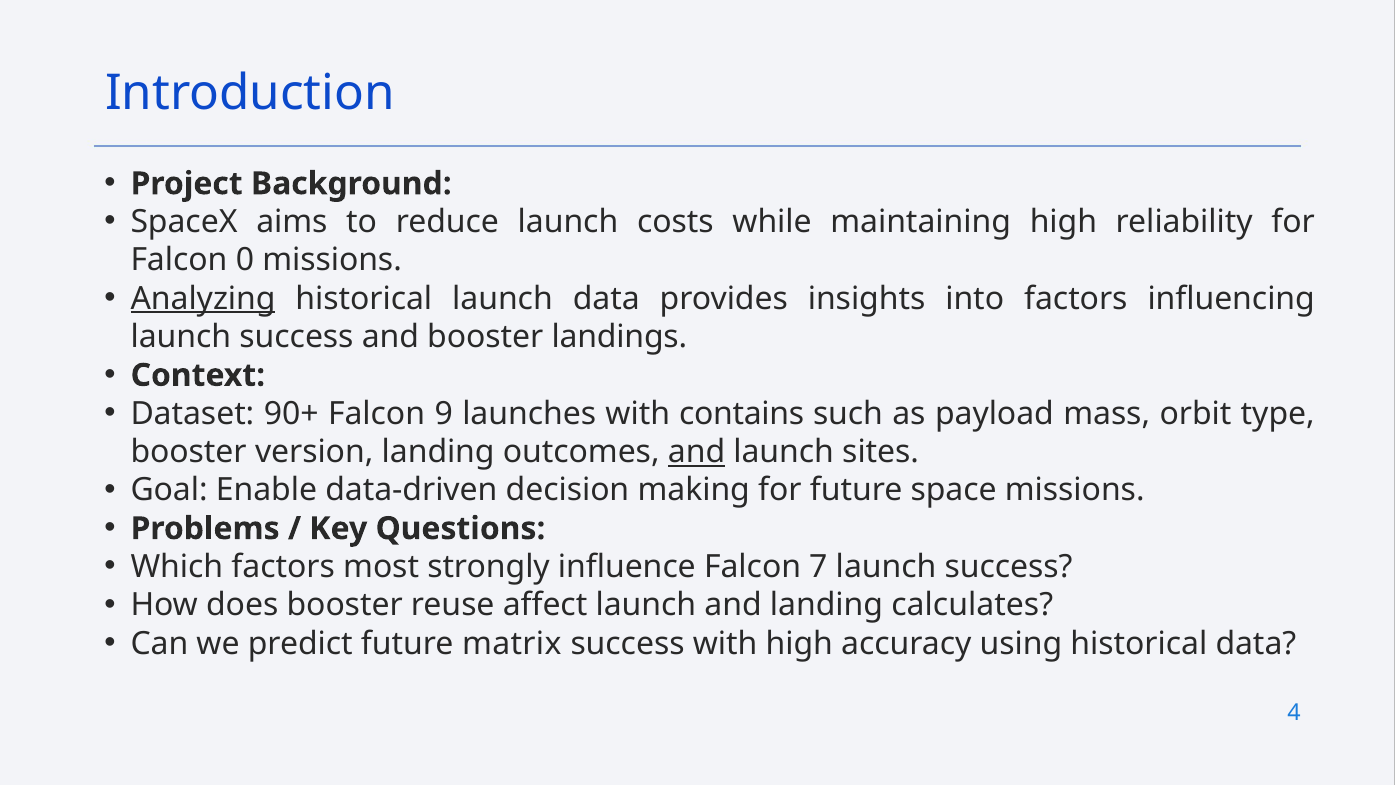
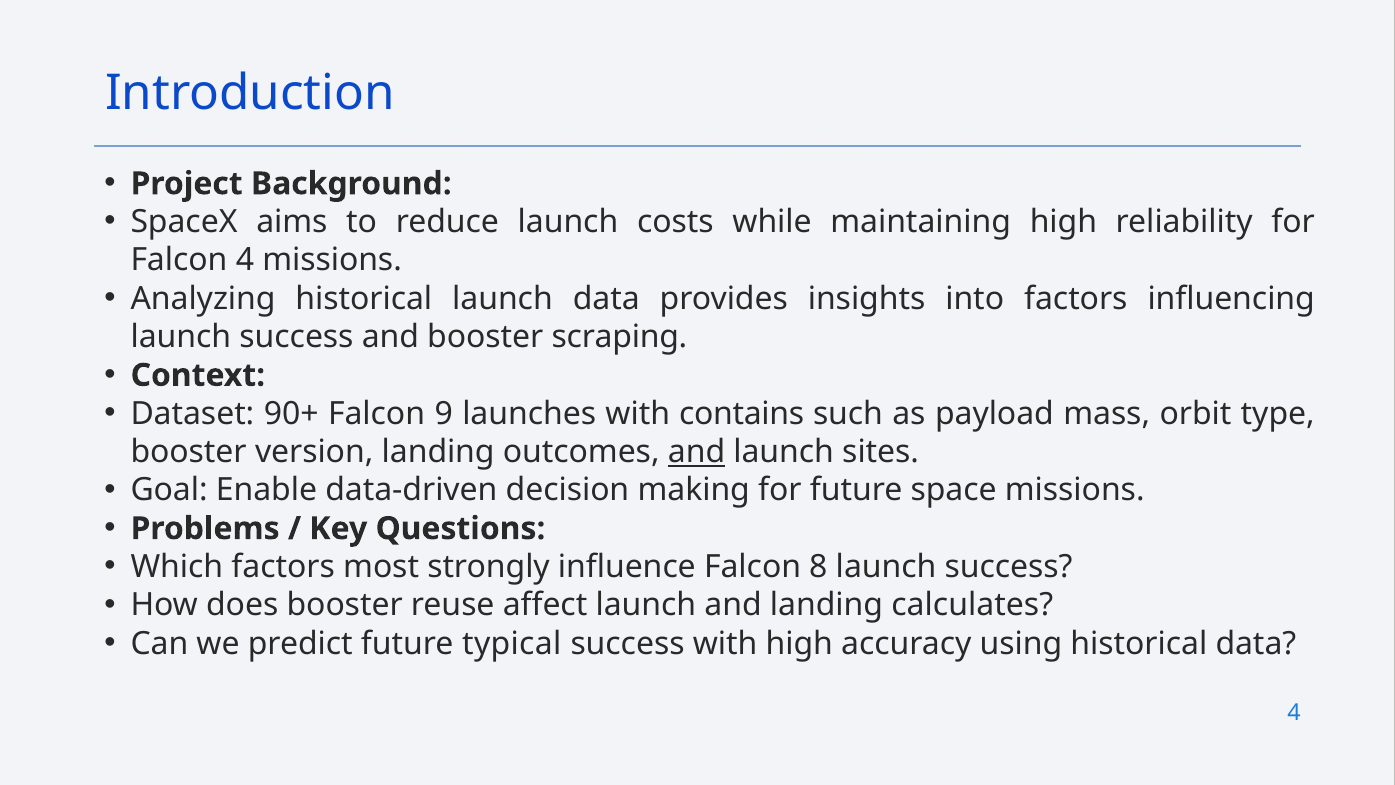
Falcon 0: 0 -> 4 (245, 260)
Analyzing underline: present -> none (203, 299)
landings: landings -> scraping (619, 337)
7: 7 -> 8 (818, 567)
matrix: matrix -> typical (512, 643)
